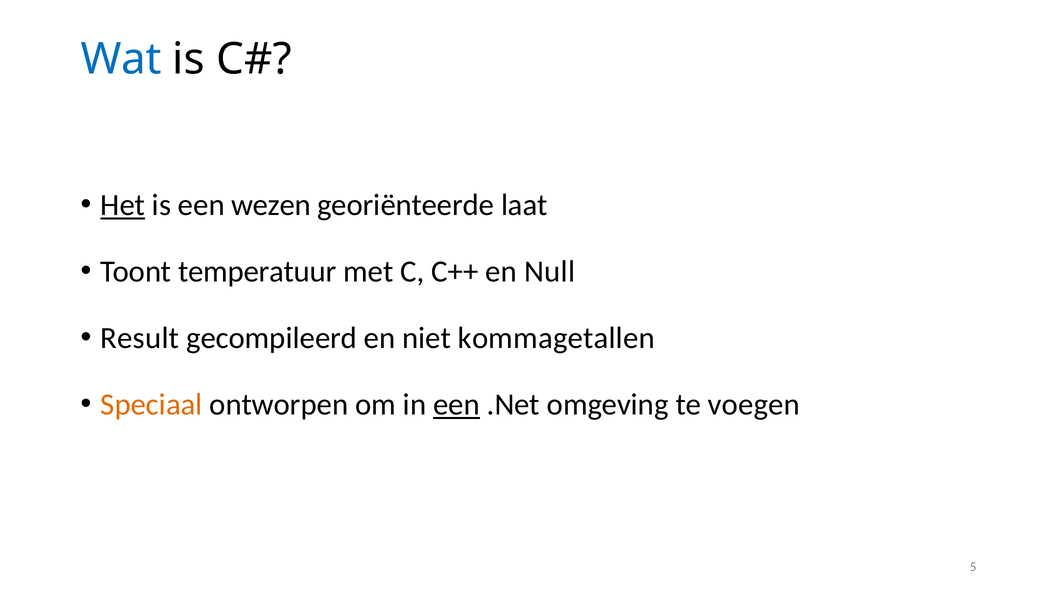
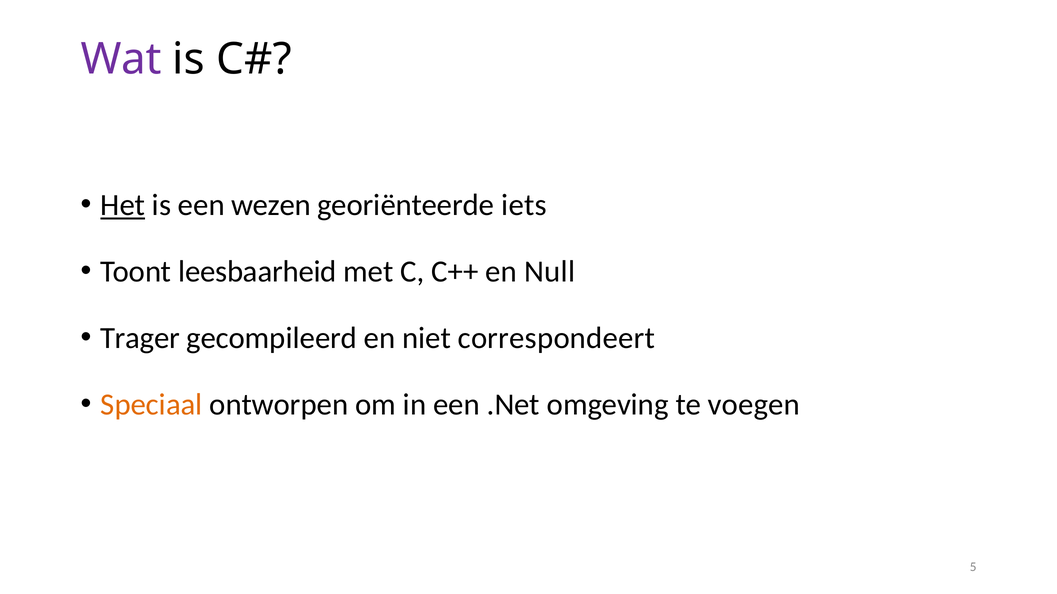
Wat colour: blue -> purple (121, 59)
laat: laat -> iets (524, 205)
temperatuur: temperatuur -> leesbaarheid (257, 272)
Result: Result -> Trager (140, 339)
kommagetallen: kommagetallen -> correspondeert (556, 339)
een underline: present -> none (456, 405)
